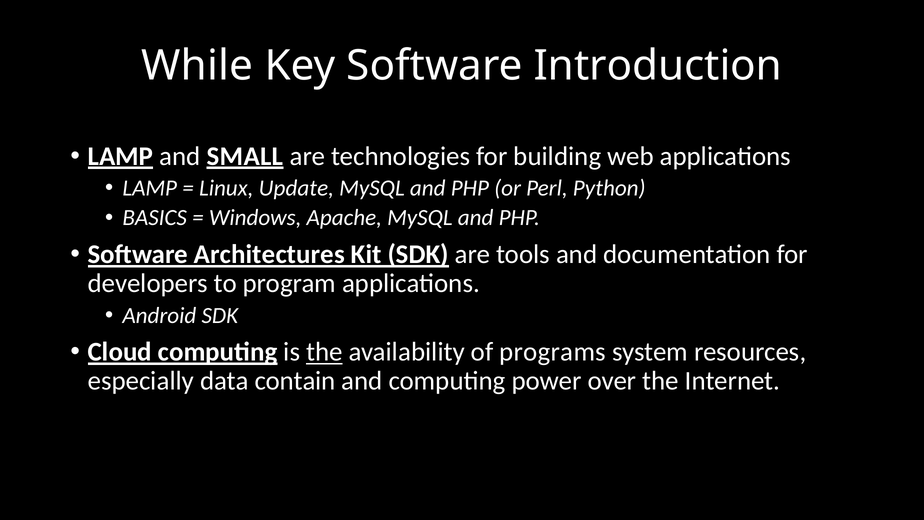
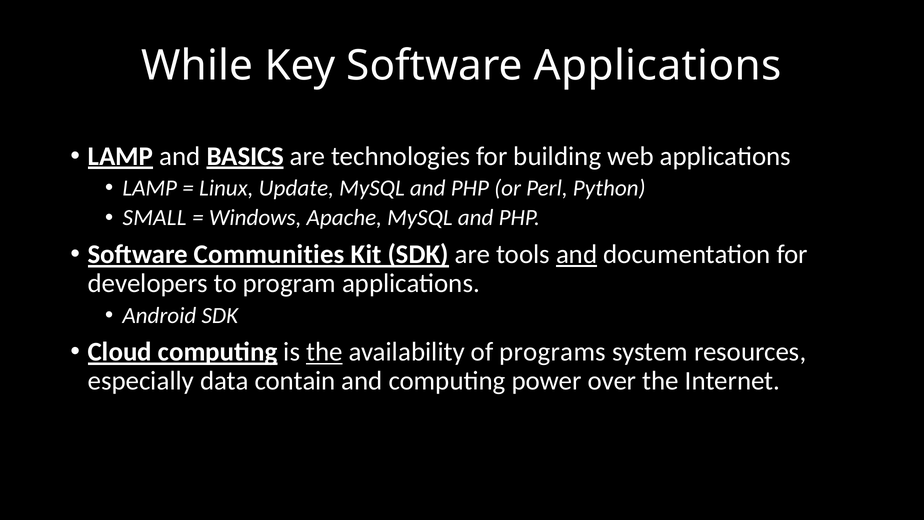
Software Introduction: Introduction -> Applications (658, 66)
SMALL: SMALL -> BASICS (245, 156)
BASICS: BASICS -> SMALL (155, 218)
Architectures: Architectures -> Communities (269, 254)
and underline: none -> present (577, 254)
